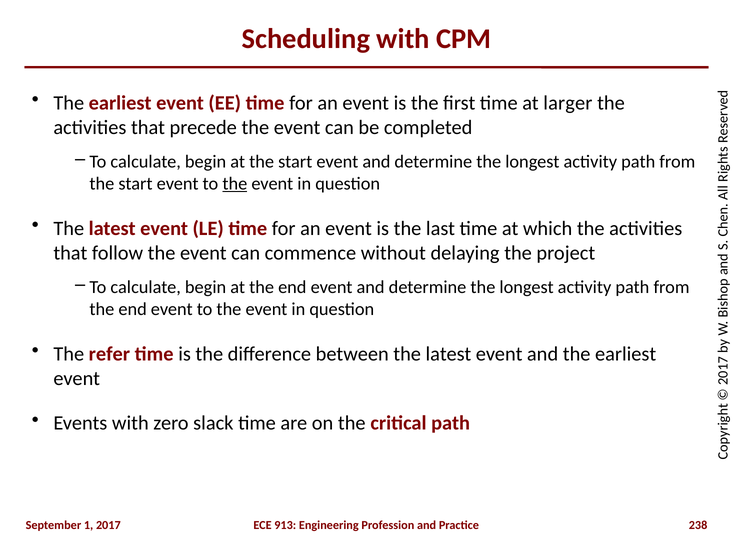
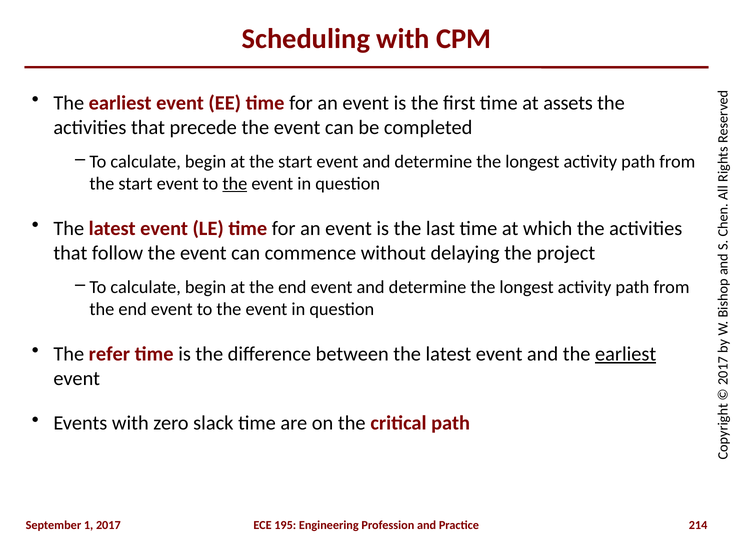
larger: larger -> assets (568, 103)
earliest underline: none -> present (626, 354)
913: 913 -> 195 (285, 525)
238: 238 -> 214 (698, 525)
